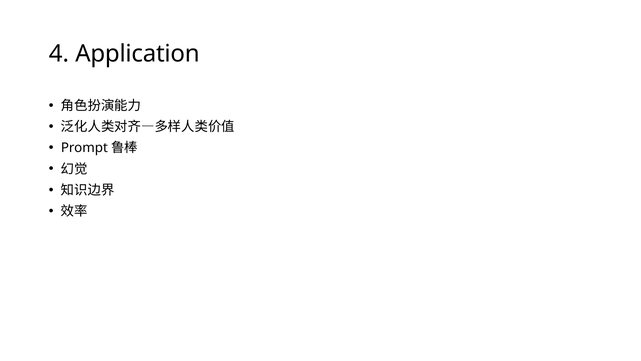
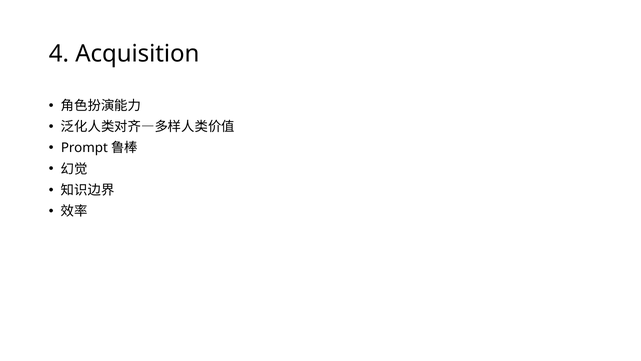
Application: Application -> Acquisition (137, 54)
